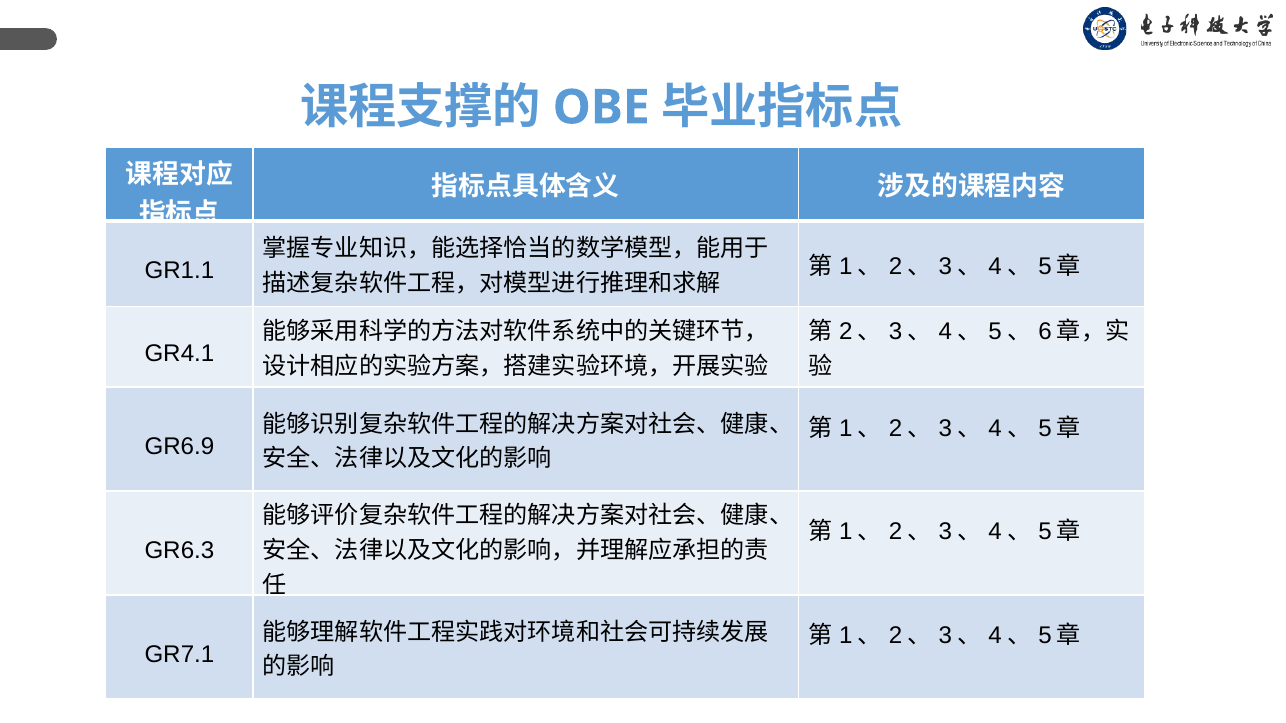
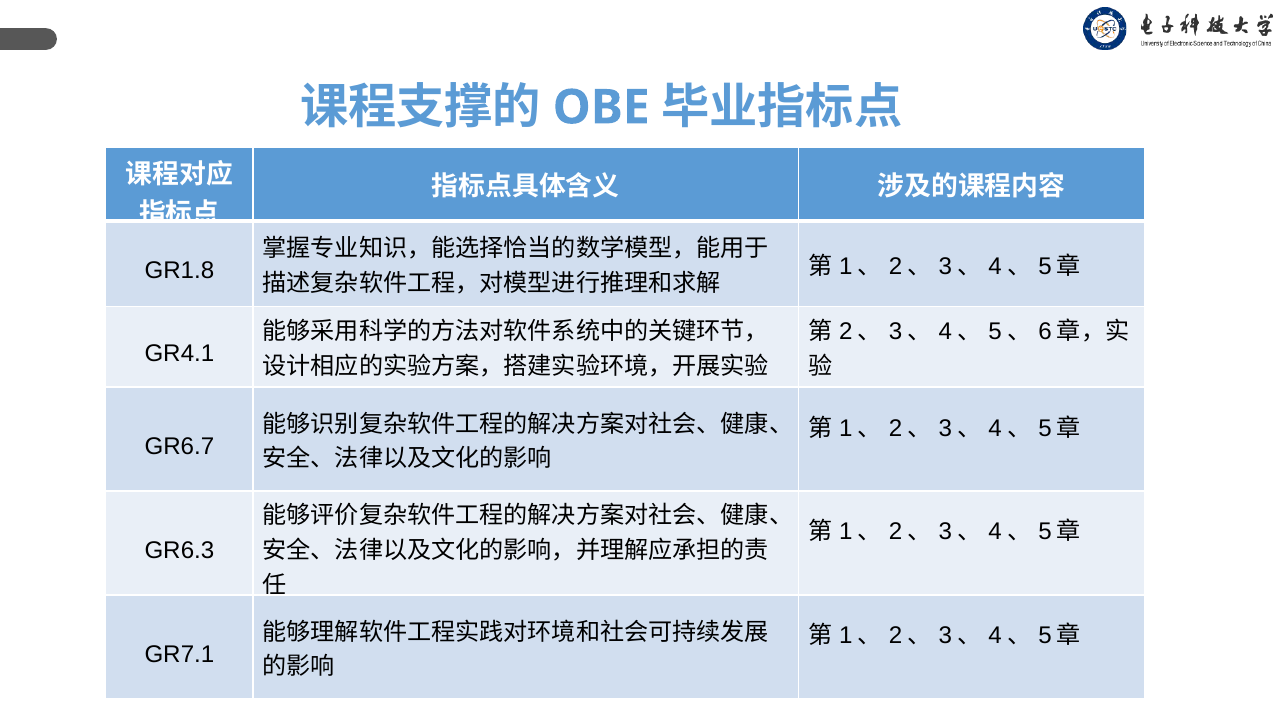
GR1.1: GR1.1 -> GR1.8 (179, 271)
GR6.9: GR6.9 -> GR6.7 (179, 446)
